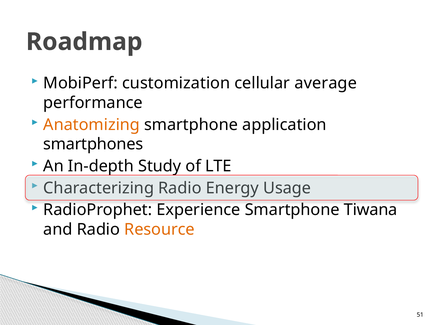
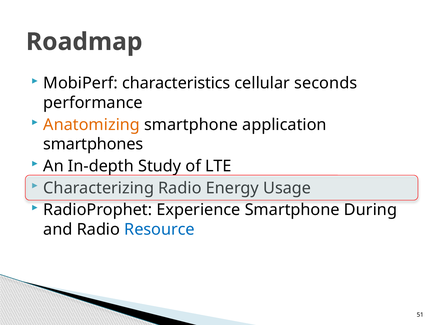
customization: customization -> characteristics (176, 83)
average: average -> seconds (326, 83)
Tiwana: Tiwana -> During (371, 210)
Resource colour: orange -> blue (159, 230)
